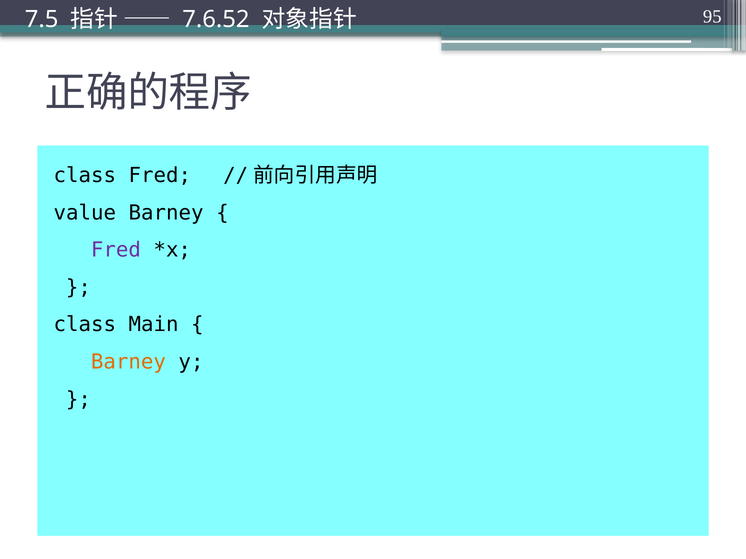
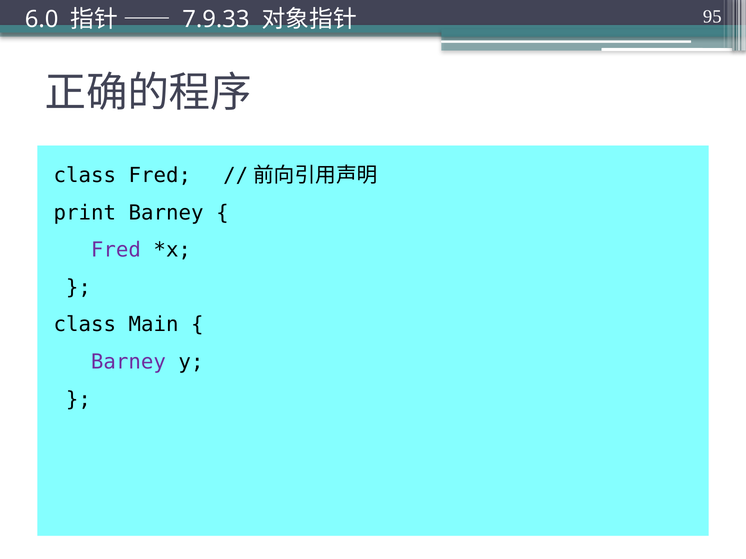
7.5: 7.5 -> 6.0 (42, 20)
7.6.52: 7.6.52 -> 7.9.33 (216, 20)
value: value -> print (85, 213)
Barney colour: orange -> purple (128, 362)
